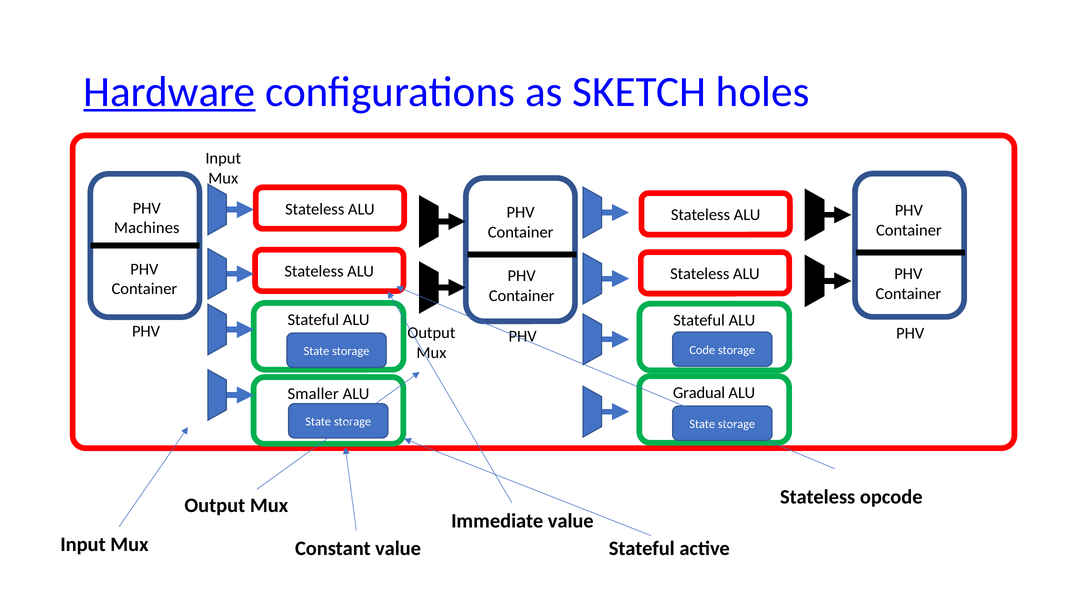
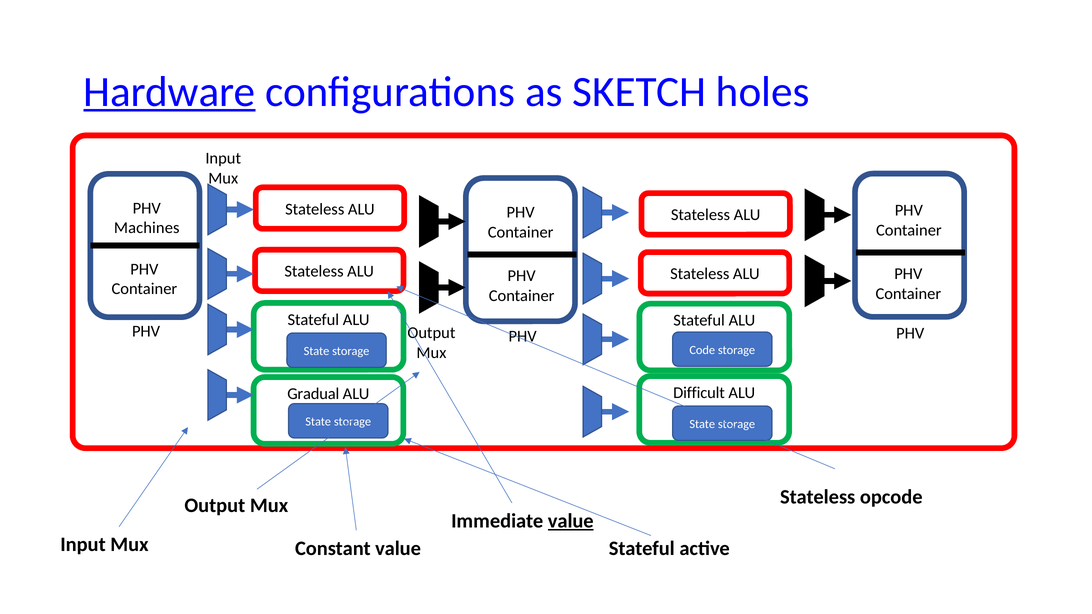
Gradual: Gradual -> Difficult (699, 393)
Smaller: Smaller -> Gradual (313, 394)
value underline: none -> present (571, 521)
